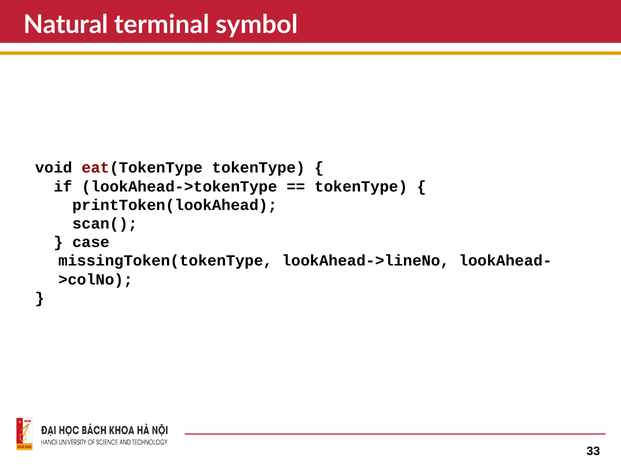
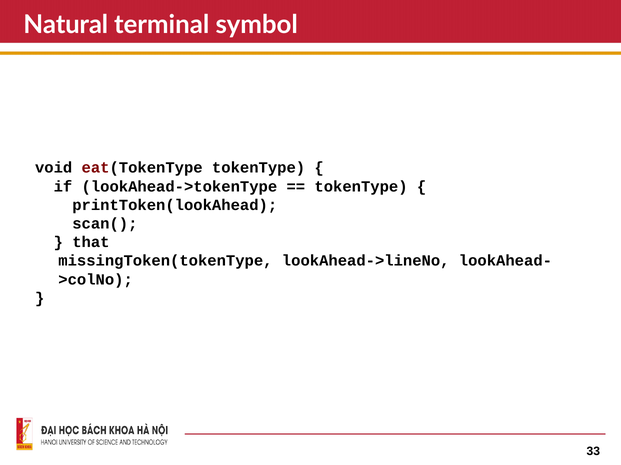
case: case -> that (91, 243)
